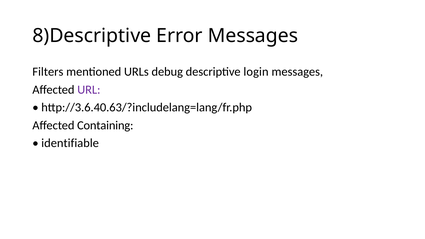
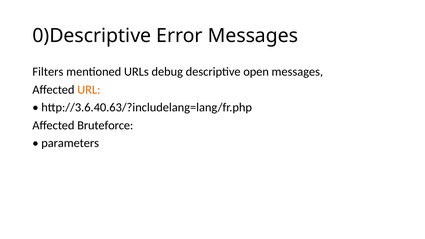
8)Descriptive: 8)Descriptive -> 0)Descriptive (92, 36)
login: login -> open (256, 72)
URL colour: purple -> orange (89, 90)
Containing: Containing -> Bruteforce (105, 125)
identifiable: identifiable -> parameters (70, 143)
